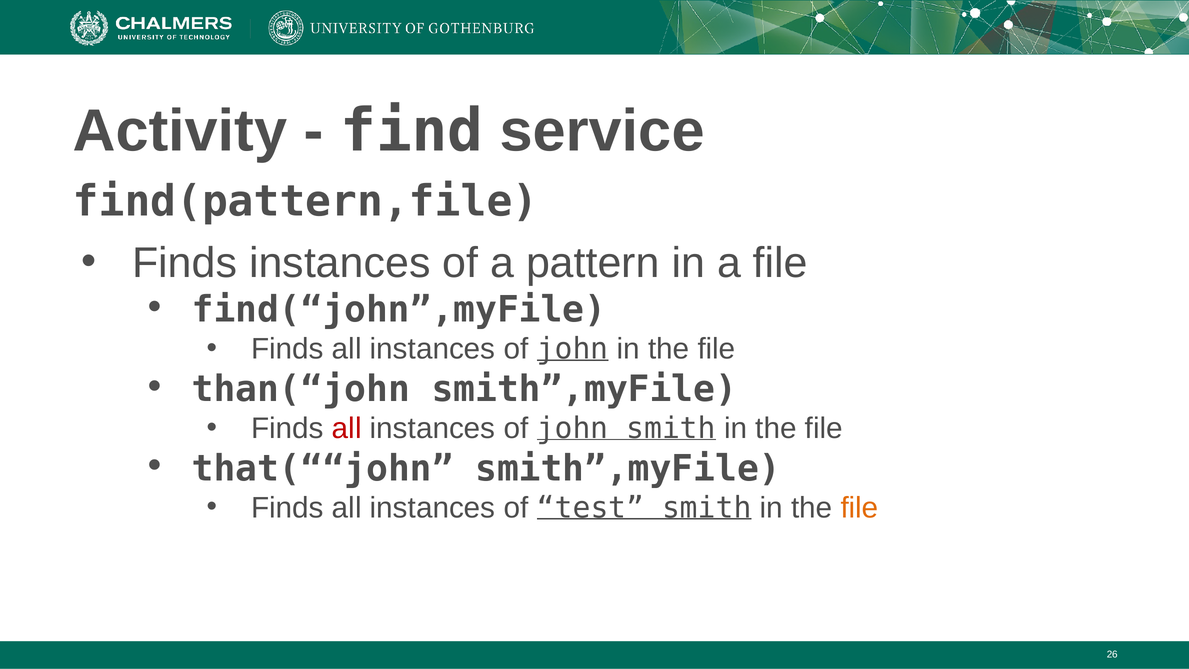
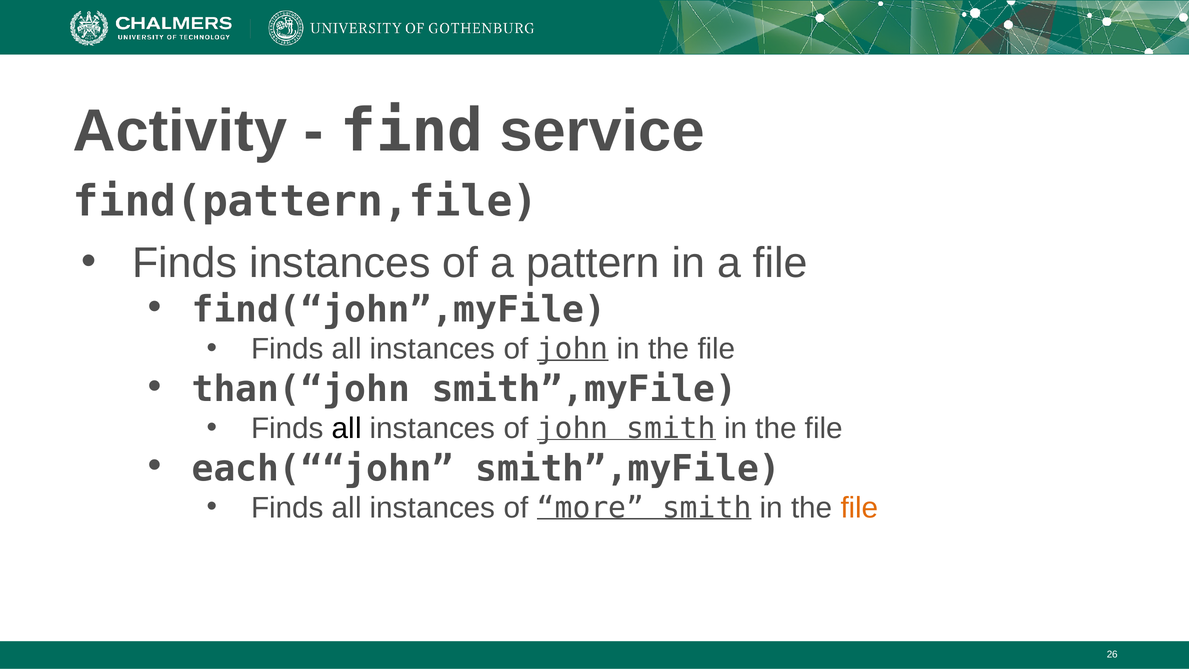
all colour: red -> black (347, 428)
that(““john: that(““john -> each(““john (323, 468)
test: test -> more (591, 508)
